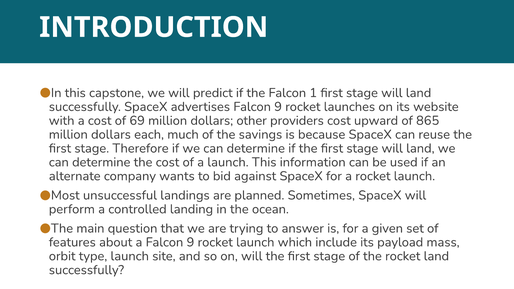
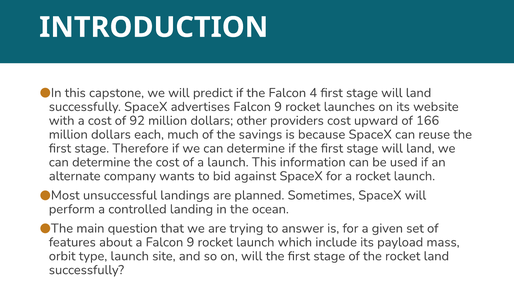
1: 1 -> 4 (313, 93)
69: 69 -> 92 (137, 121)
865: 865 -> 166 (428, 121)
